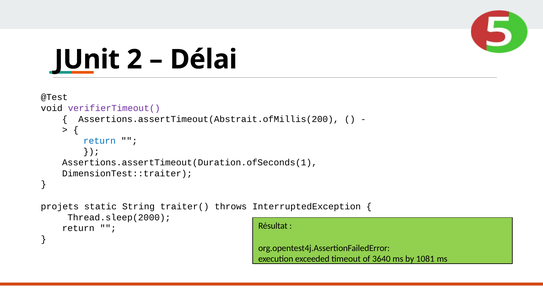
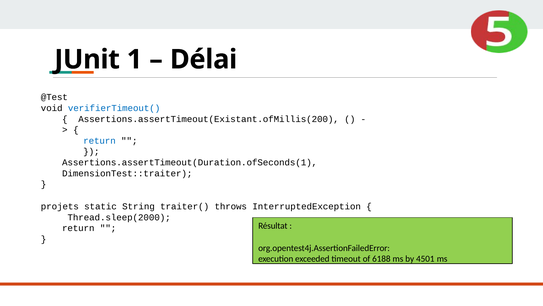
2: 2 -> 1 (134, 59)
verifierTimeout( colour: purple -> blue (114, 108)
Assertions.assertTimeout(Abstrait.ofMillis(200: Assertions.assertTimeout(Abstrait.ofMillis(200 -> Assertions.assertTimeout(Existant.ofMillis(200 (209, 119)
3640: 3640 -> 6188 (381, 258)
1081: 1081 -> 4501 (425, 258)
